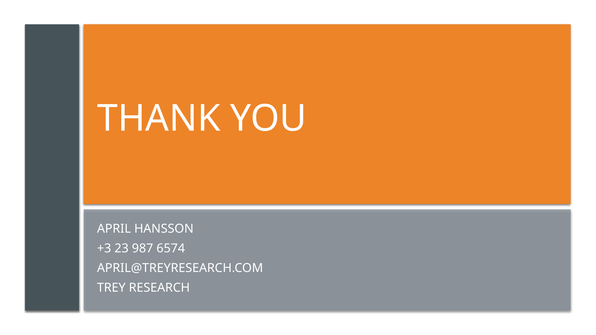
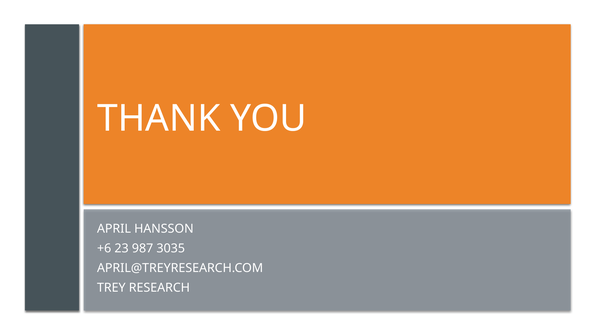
+3: +3 -> +6 (104, 249)
6574: 6574 -> 3035 (171, 249)
